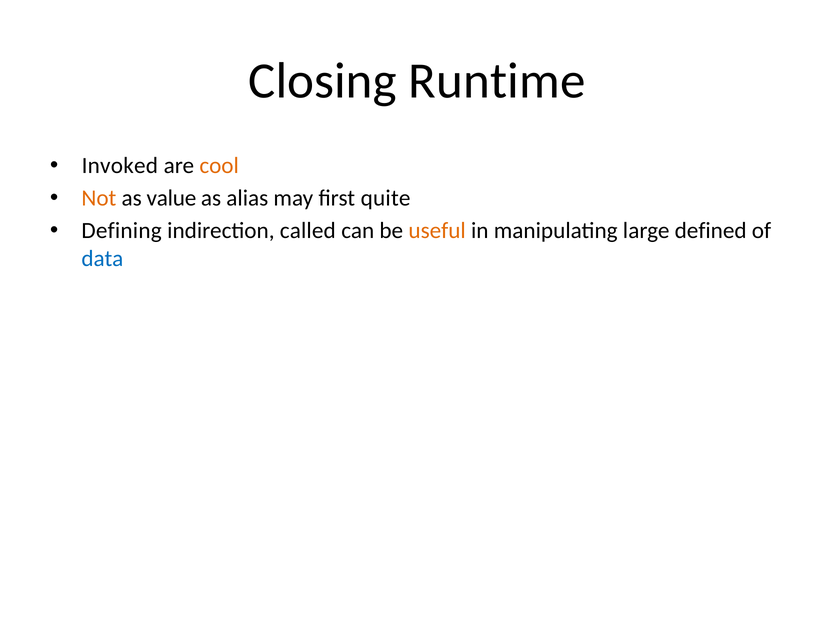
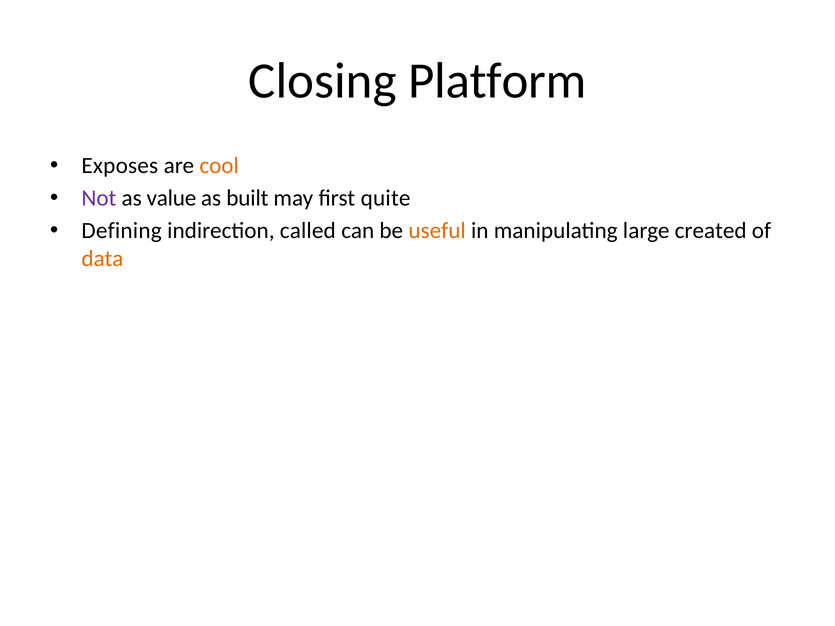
Runtime: Runtime -> Platform (497, 81)
Invoked: Invoked -> Exposes (120, 166)
Not colour: orange -> purple (99, 198)
alias: alias -> built (247, 198)
defined: defined -> created (711, 231)
data colour: blue -> orange (102, 259)
